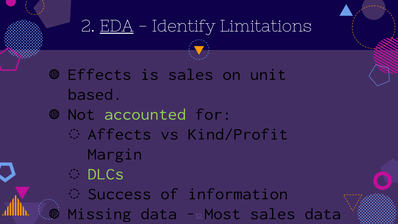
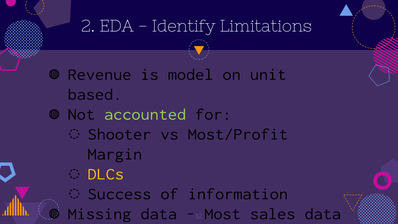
EDA underline: present -> none (117, 26)
Effects: Effects -> Revenue (100, 74)
is sales: sales -> model (191, 74)
Affects: Affects -> Shooter (119, 134)
Kind/Profit: Kind/Profit -> Most/Profit (238, 134)
DLCs colour: light green -> yellow (106, 174)
